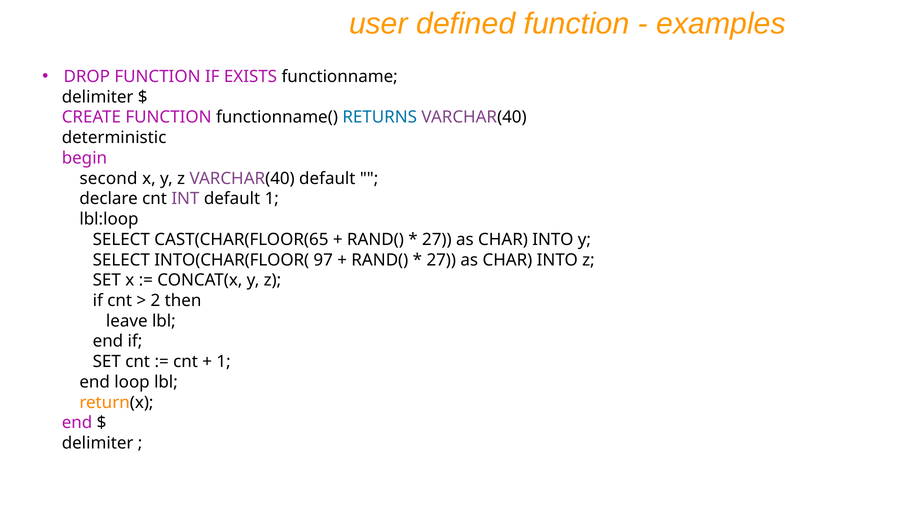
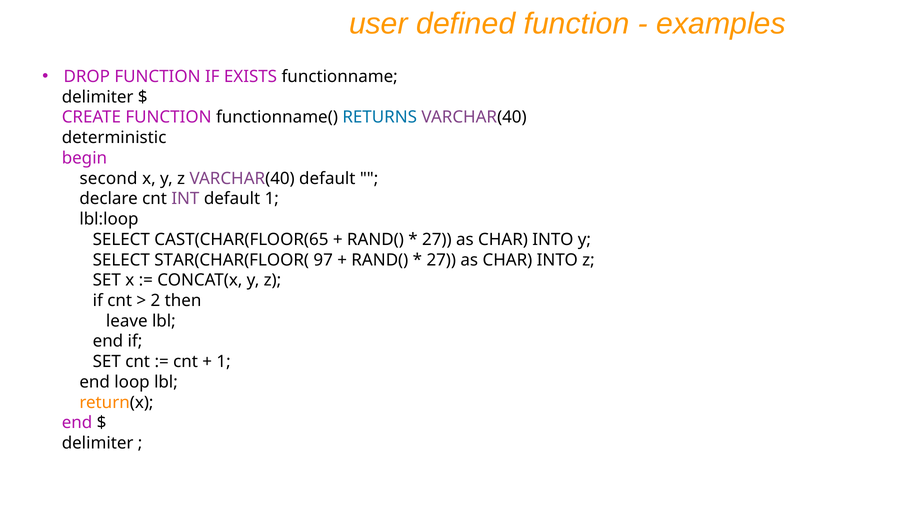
INTO(CHAR(FLOOR(: INTO(CHAR(FLOOR( -> STAR(CHAR(FLOOR( (232, 260)
